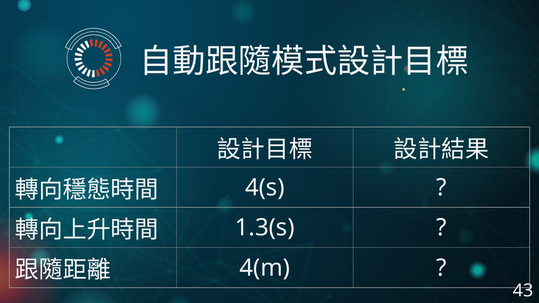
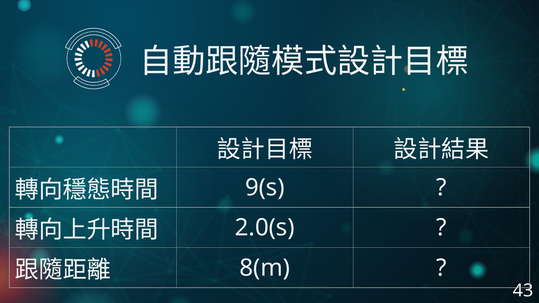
4(s: 4(s -> 9(s (265, 188)
1.3(s: 1.3(s -> 2.0(s (265, 228)
4(m: 4(m -> 8(m (265, 268)
